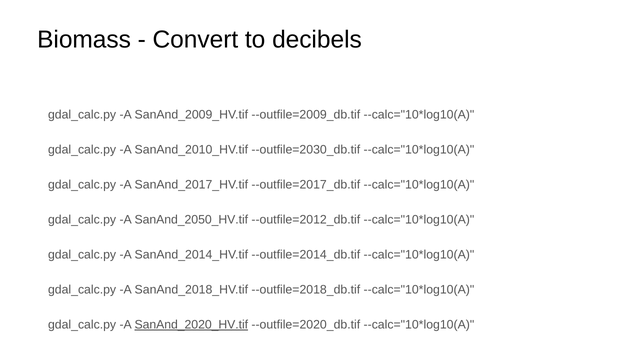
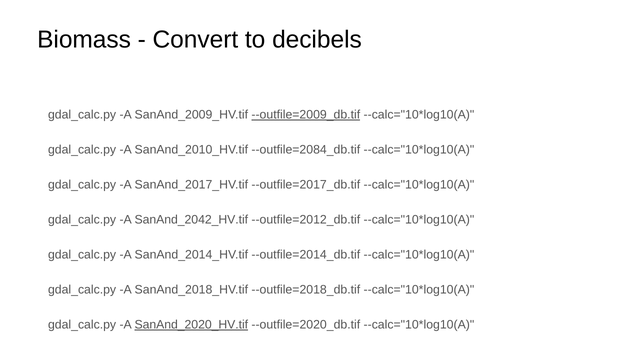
--outfile=2009_db.tif underline: none -> present (306, 114)
--outfile=2030_db.tif: --outfile=2030_db.tif -> --outfile=2084_db.tif (306, 149)
SanAnd_2050_HV.tif: SanAnd_2050_HV.tif -> SanAnd_2042_HV.tif (191, 219)
